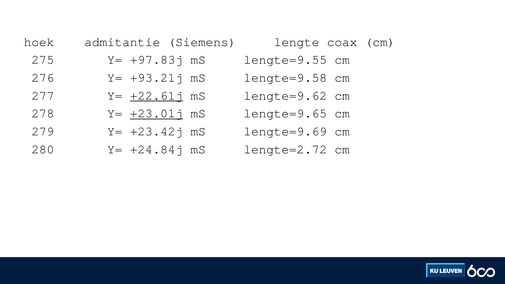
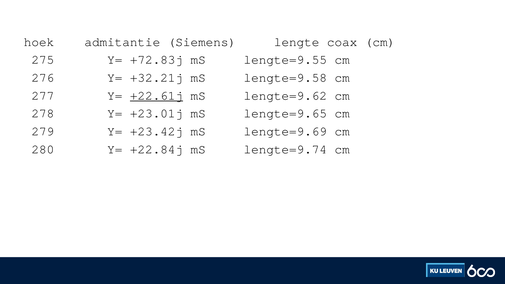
+97.83j: +97.83j -> +72.83j (156, 60)
+93.21j: +93.21j -> +32.21j (156, 78)
+23.01j underline: present -> none (156, 113)
+24.84j: +24.84j -> +22.84j (156, 149)
lengte=2.72: lengte=2.72 -> lengte=9.74 (285, 149)
